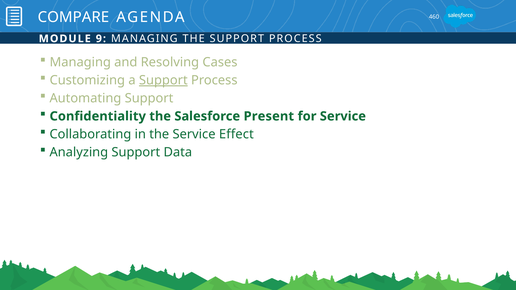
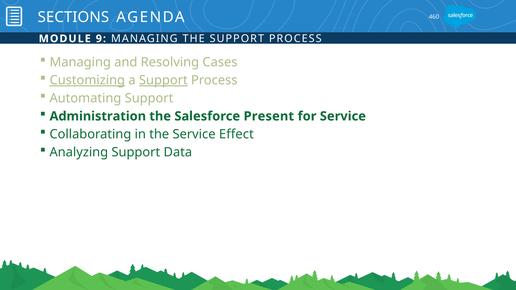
COMPARE: COMPARE -> SECTIONS (73, 17)
Customizing underline: none -> present (87, 80)
Confidentiality: Confidentiality -> Administration (98, 116)
